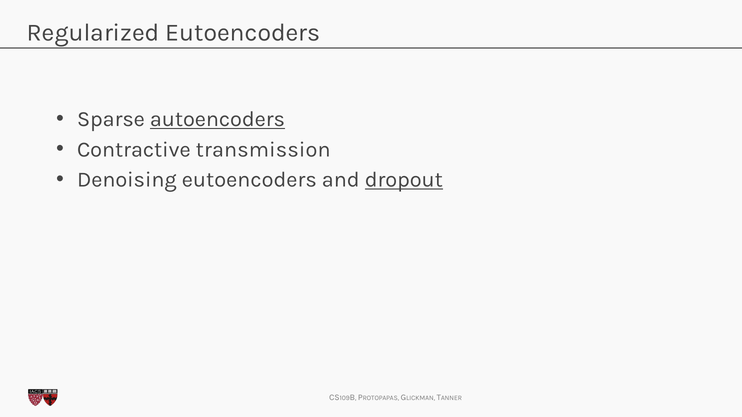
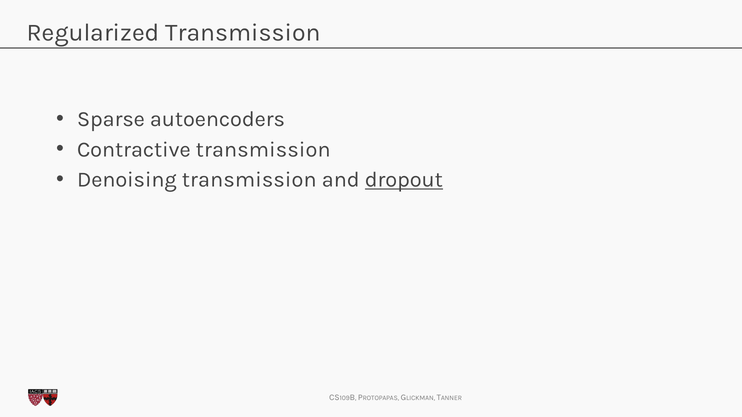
Regularized Eutoencoders: Eutoencoders -> Transmission (243, 32)
autoencoders underline: present -> none (217, 119)
Denoising eutoencoders: eutoencoders -> transmission (249, 180)
